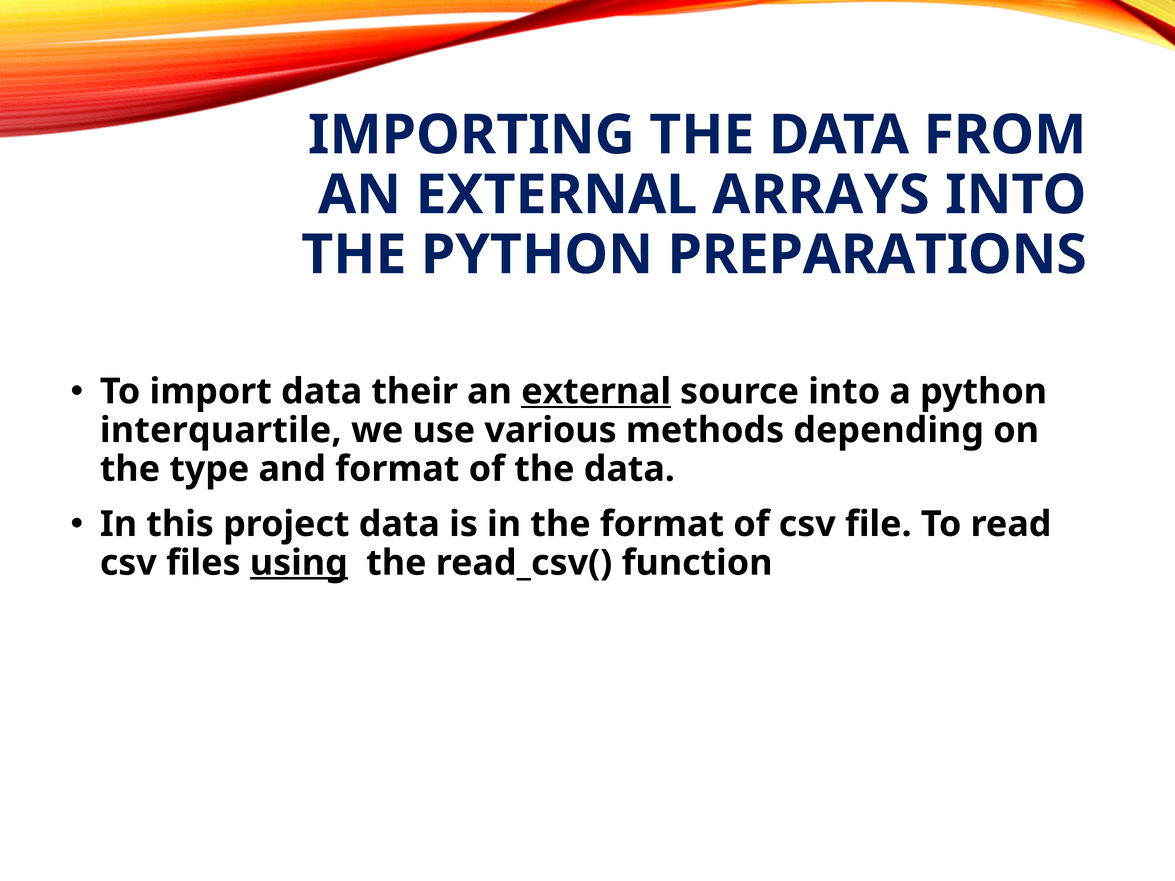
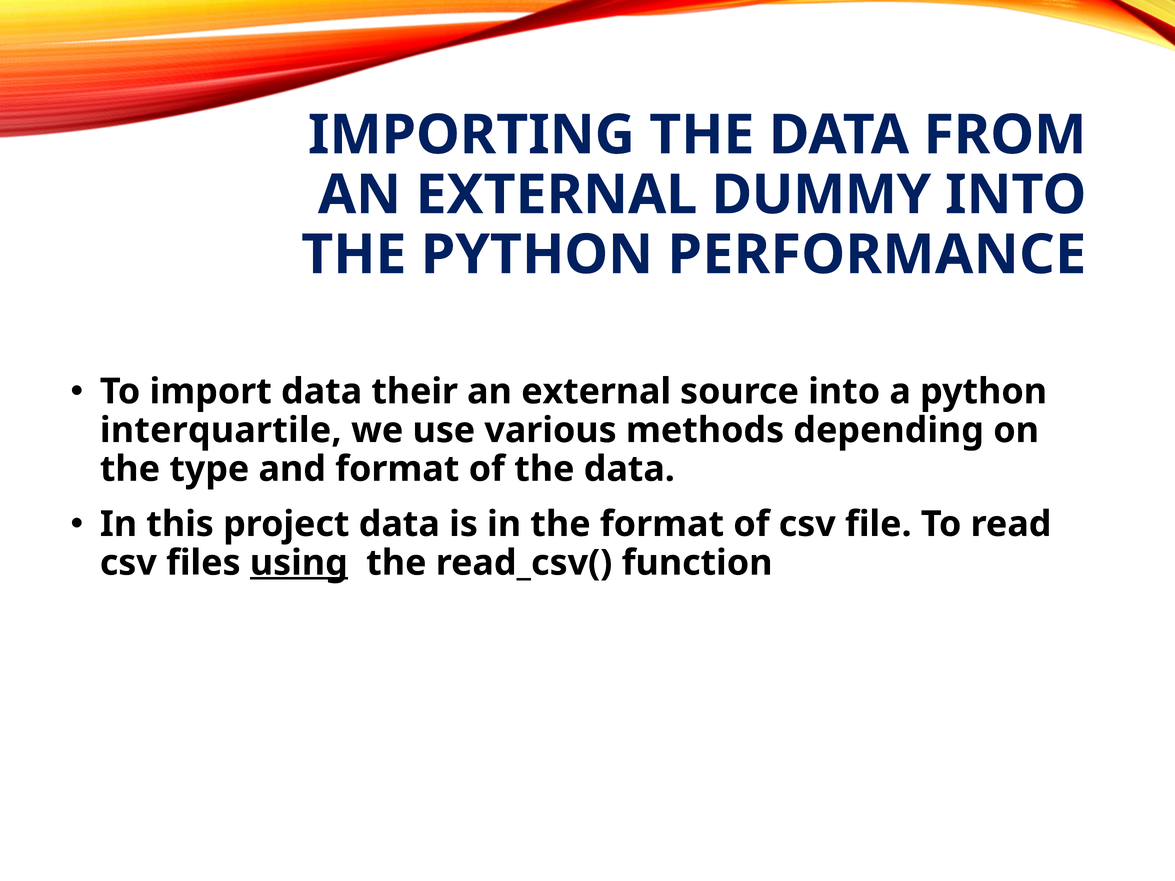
ARRAYS: ARRAYS -> DUMMY (821, 195)
PREPARATIONS: PREPARATIONS -> PERFORMANCE (877, 255)
external underline: present -> none (596, 392)
